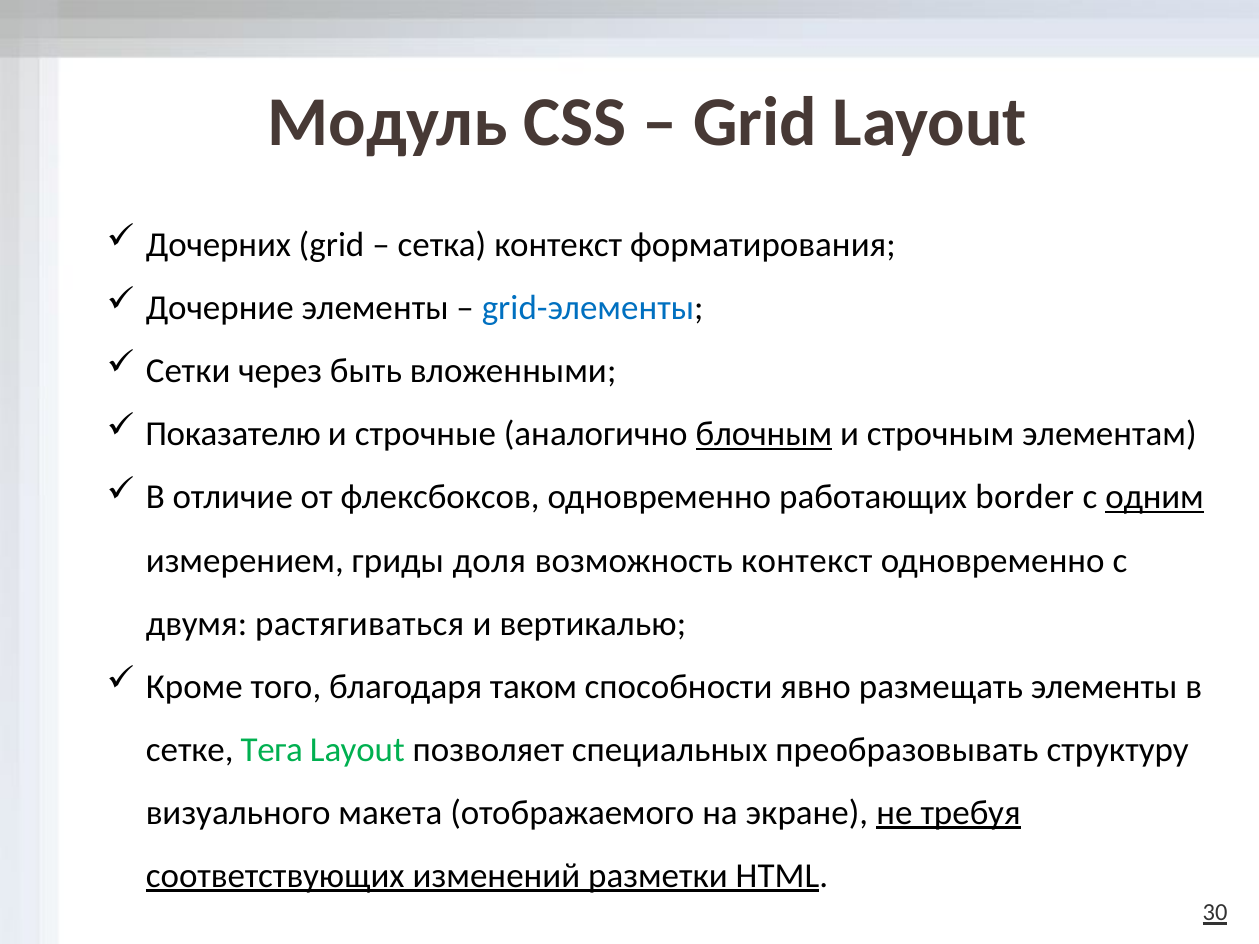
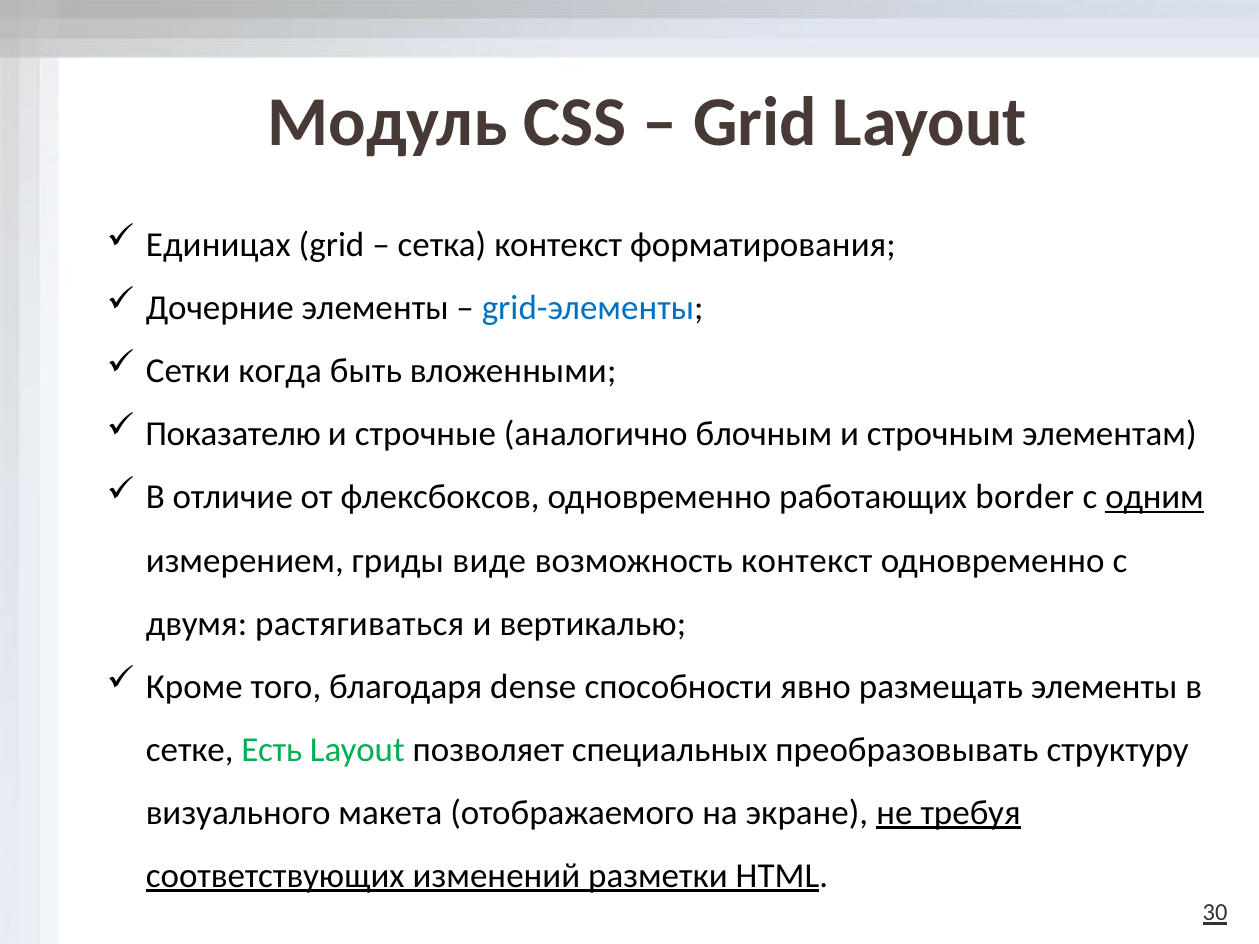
Дочерних: Дочерних -> Единицах (218, 245)
через: через -> когда (280, 371)
блочным underline: present -> none (764, 434)
доля: доля -> виде (489, 561)
таком: таком -> dense (533, 687)
Тега: Тега -> Есть (272, 750)
